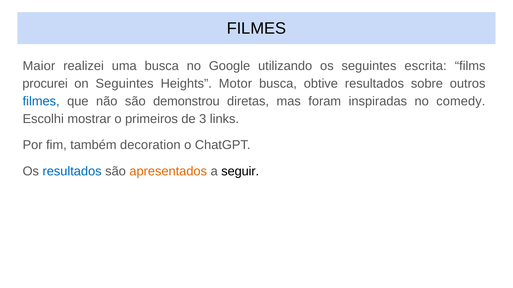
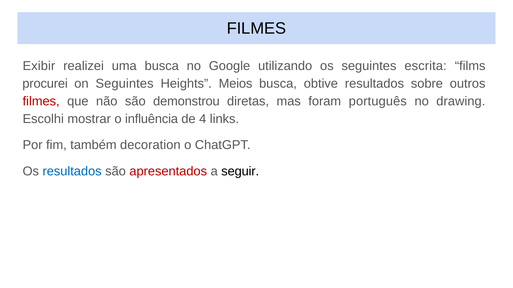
Maior: Maior -> Exibir (39, 66)
Motor: Motor -> Meios (236, 84)
filmes colour: blue -> red (41, 101)
inspiradas: inspiradas -> português (378, 101)
comedy: comedy -> drawing (461, 101)
primeiros: primeiros -> influência (152, 119)
3: 3 -> 4 (203, 119)
apresentados colour: orange -> red (168, 172)
